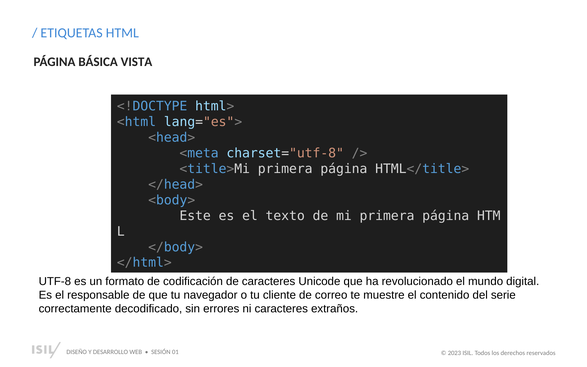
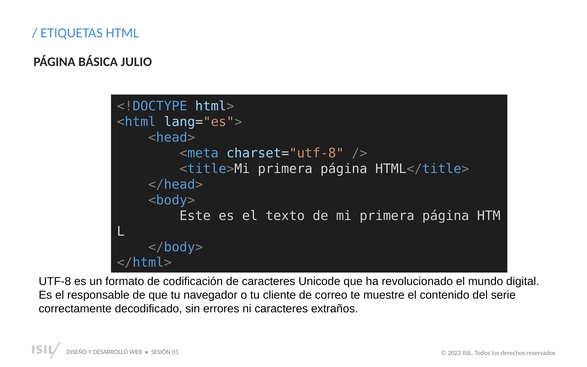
VISTA: VISTA -> JULIO (136, 62)
